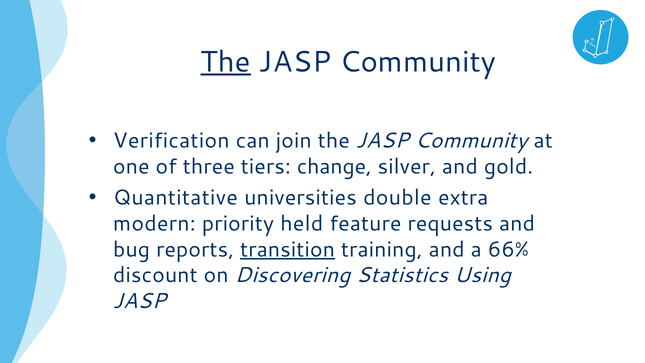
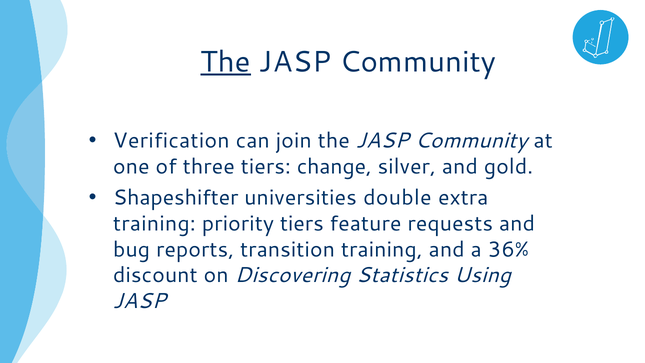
Quantitative: Quantitative -> Shapeshifter (176, 198)
modern: modern -> training (154, 223)
priority held: held -> tiers (302, 223)
transition underline: present -> none (288, 249)
66%: 66% -> 36% (508, 249)
